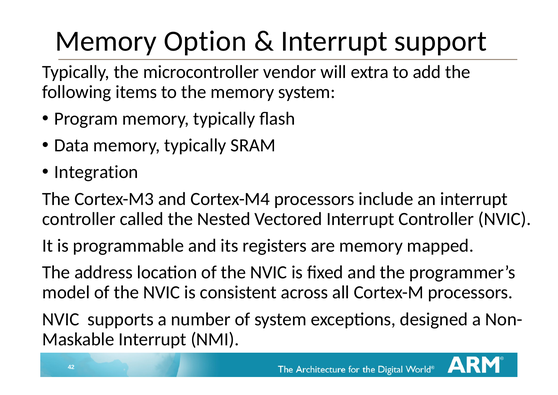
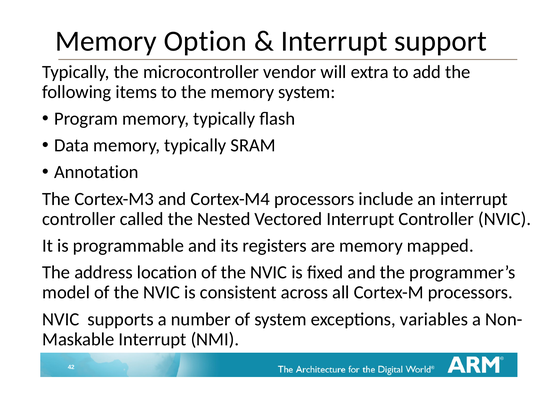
Integration: Integration -> Annotation (96, 172)
designed: designed -> variables (434, 319)
